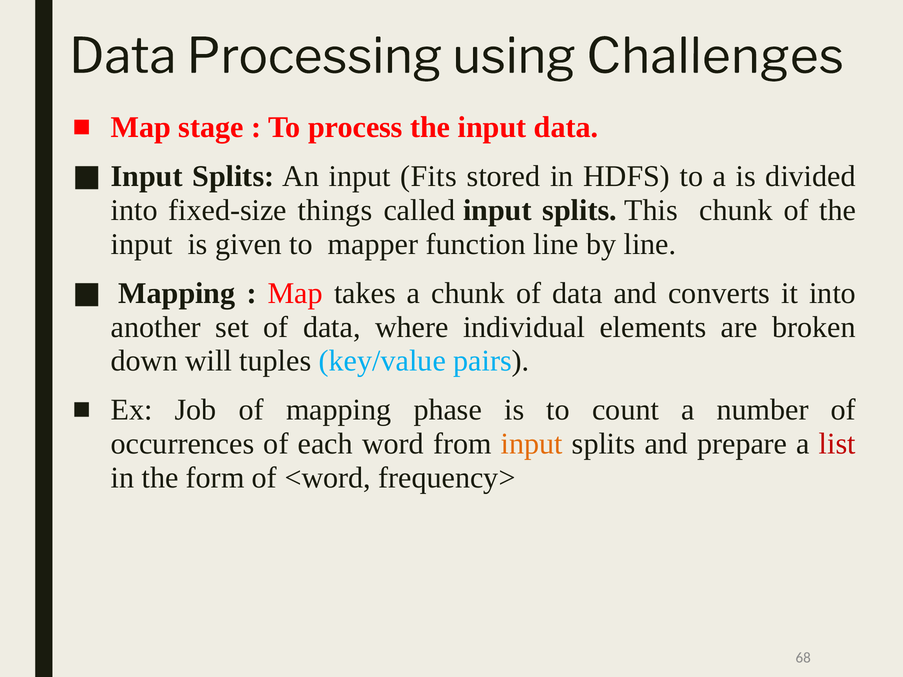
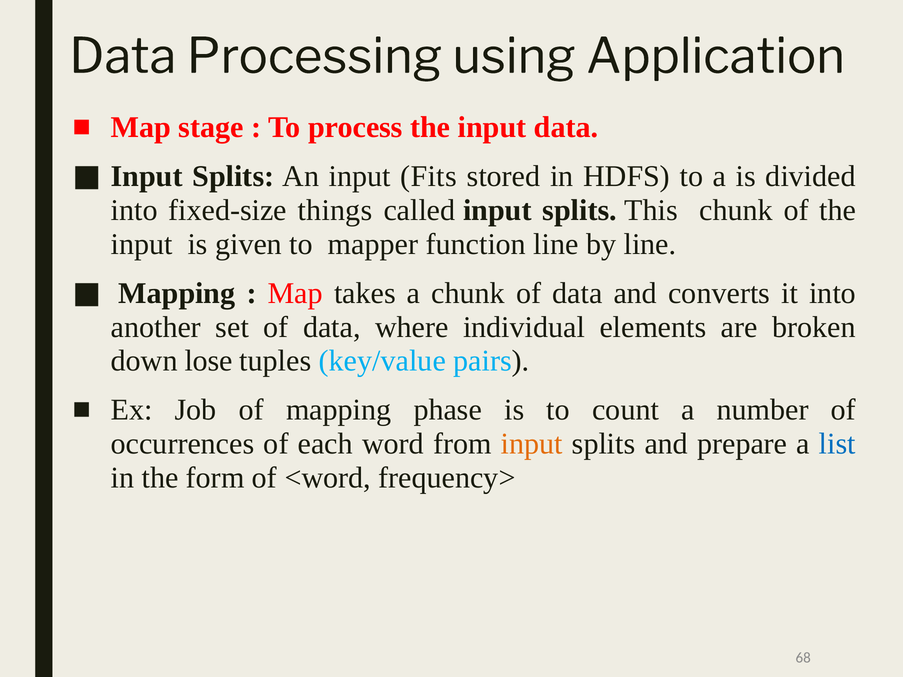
Challenges: Challenges -> Application (715, 57)
will: will -> lose (209, 361)
list colour: red -> blue (837, 444)
